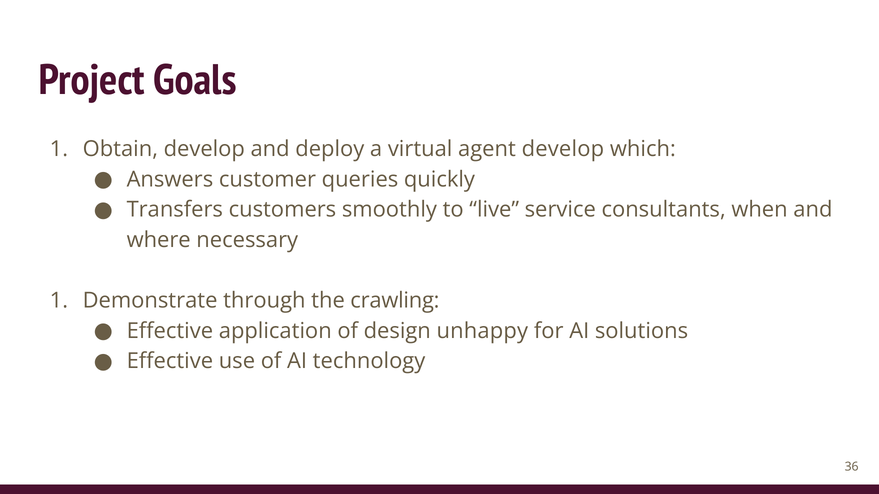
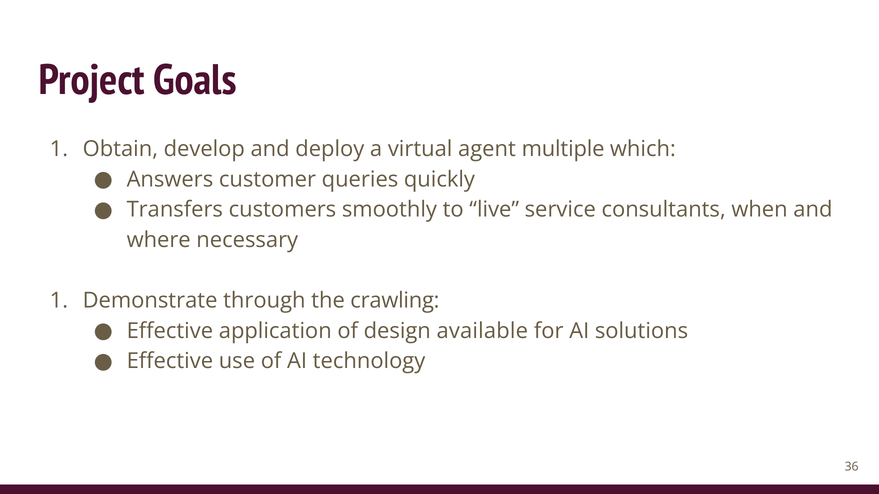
agent develop: develop -> multiple (563, 149)
unhappy: unhappy -> available (482, 331)
